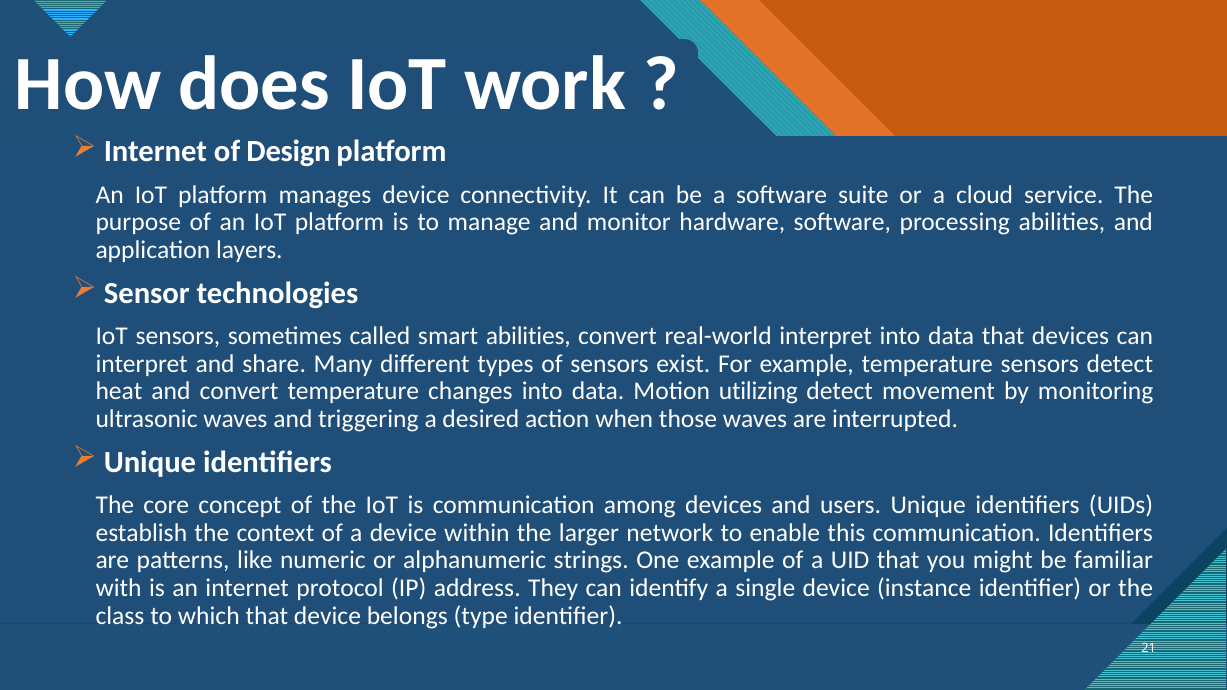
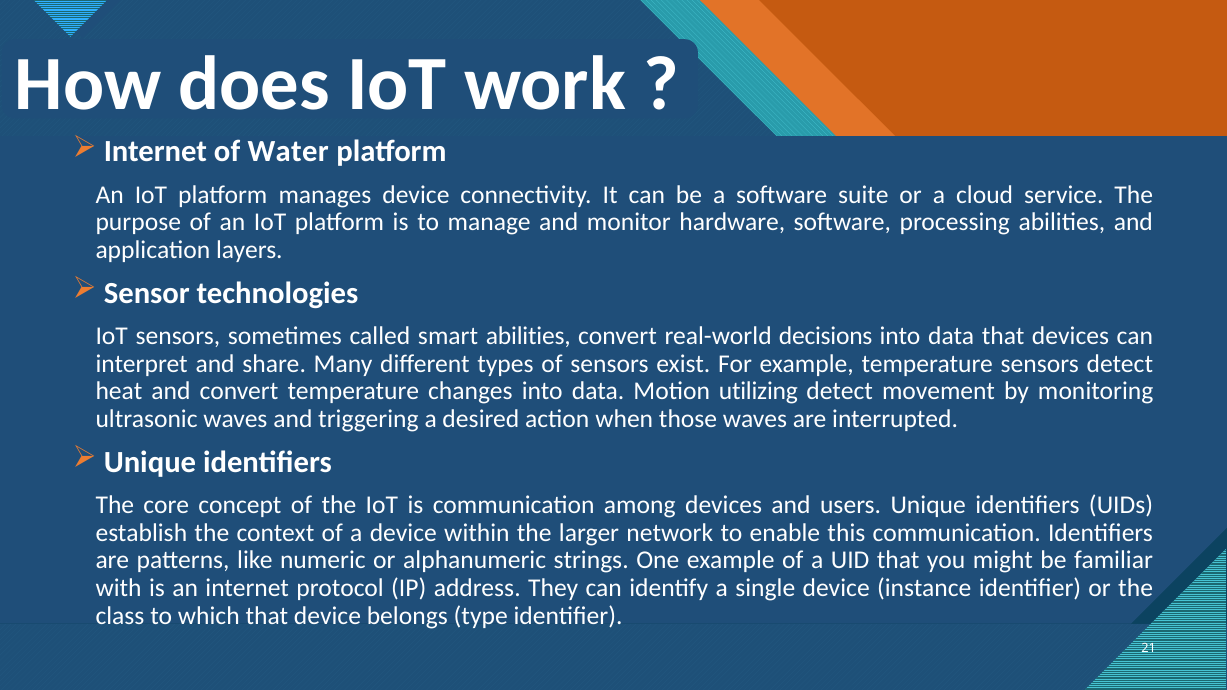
Design: Design -> Water (288, 152)
real-world interpret: interpret -> decisions (826, 336)
